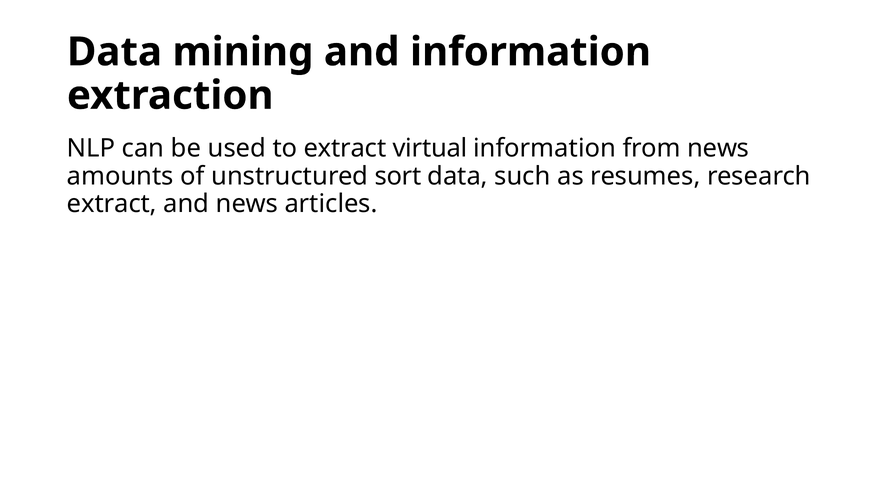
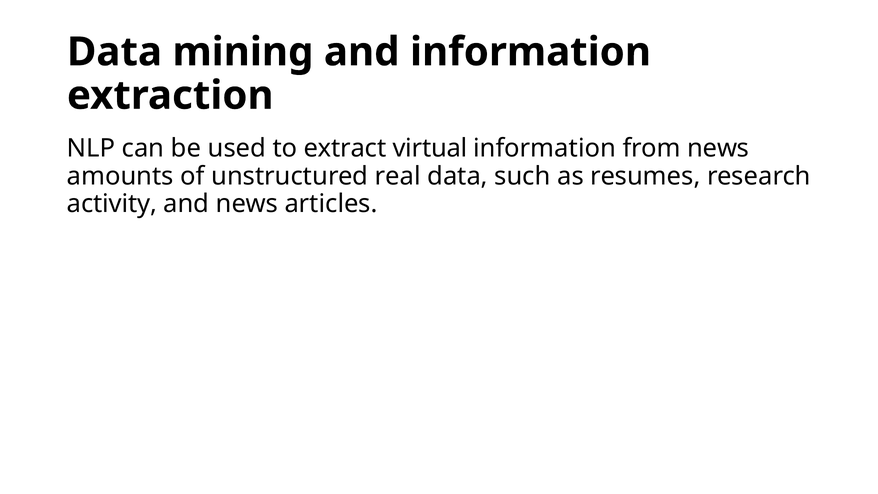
sort: sort -> real (398, 176)
extract: extract -> activity (112, 204)
